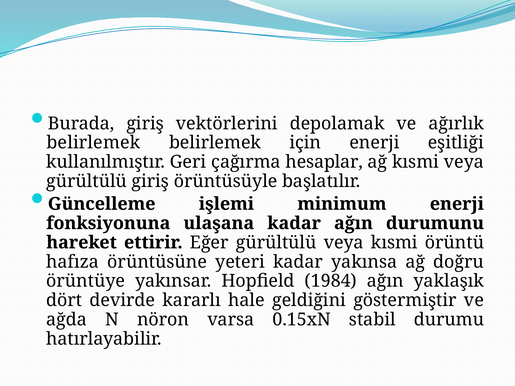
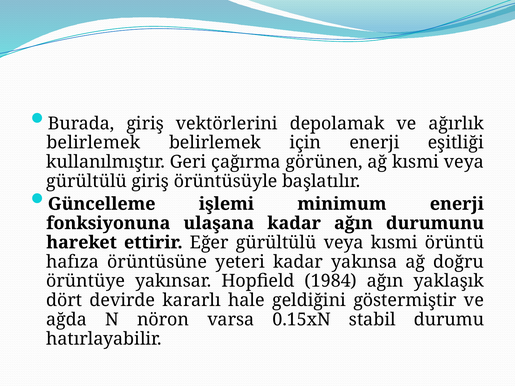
hesaplar: hesaplar -> görünen (324, 162)
